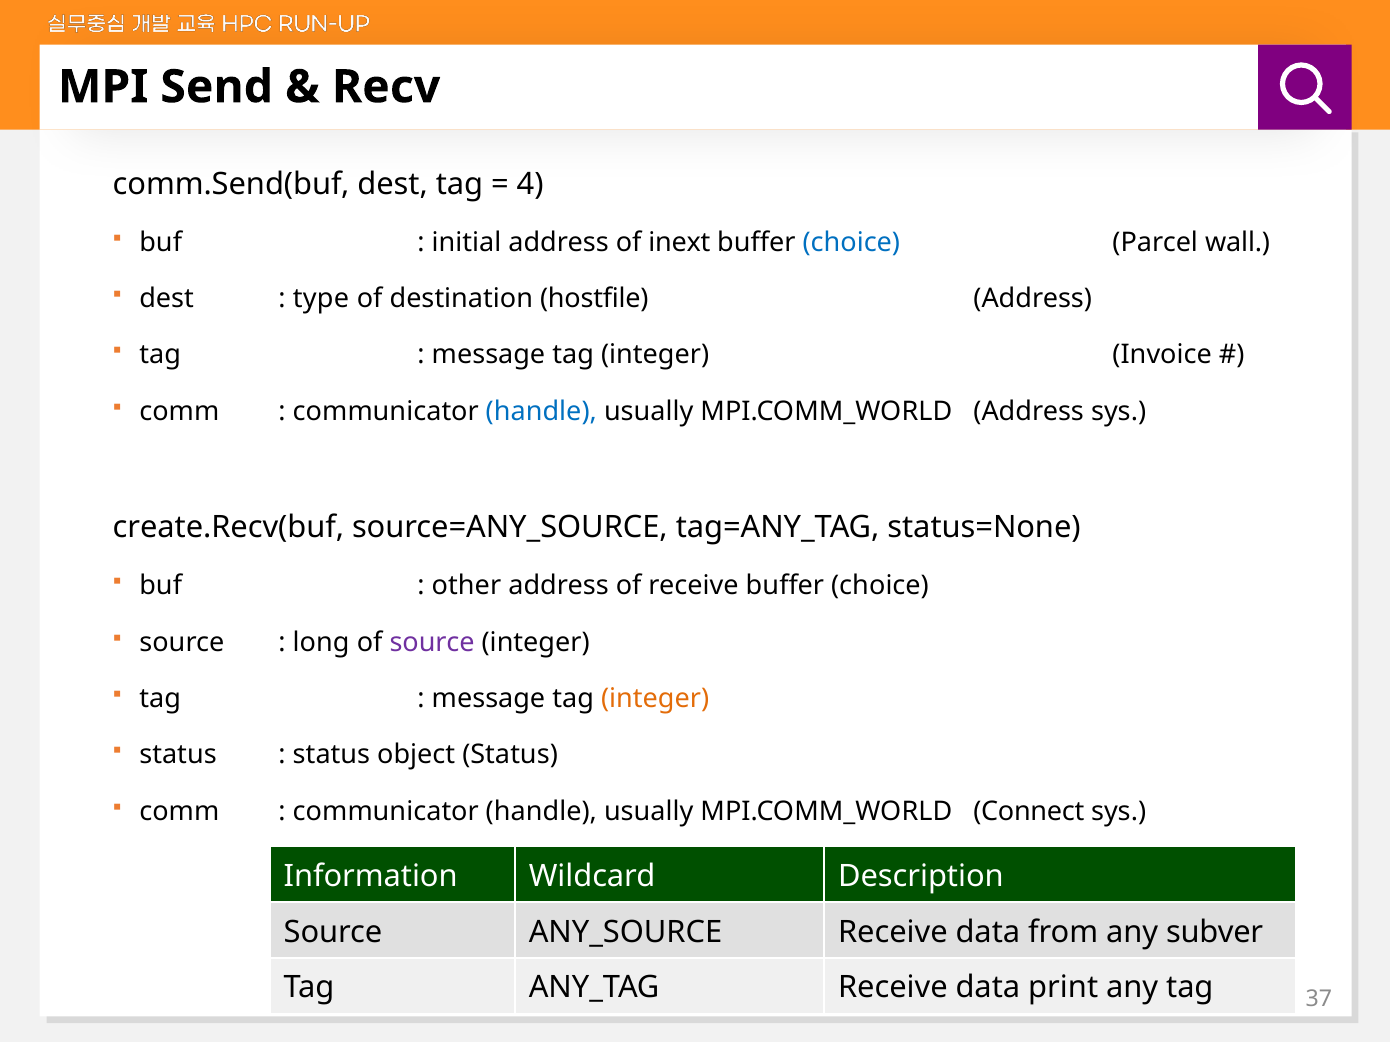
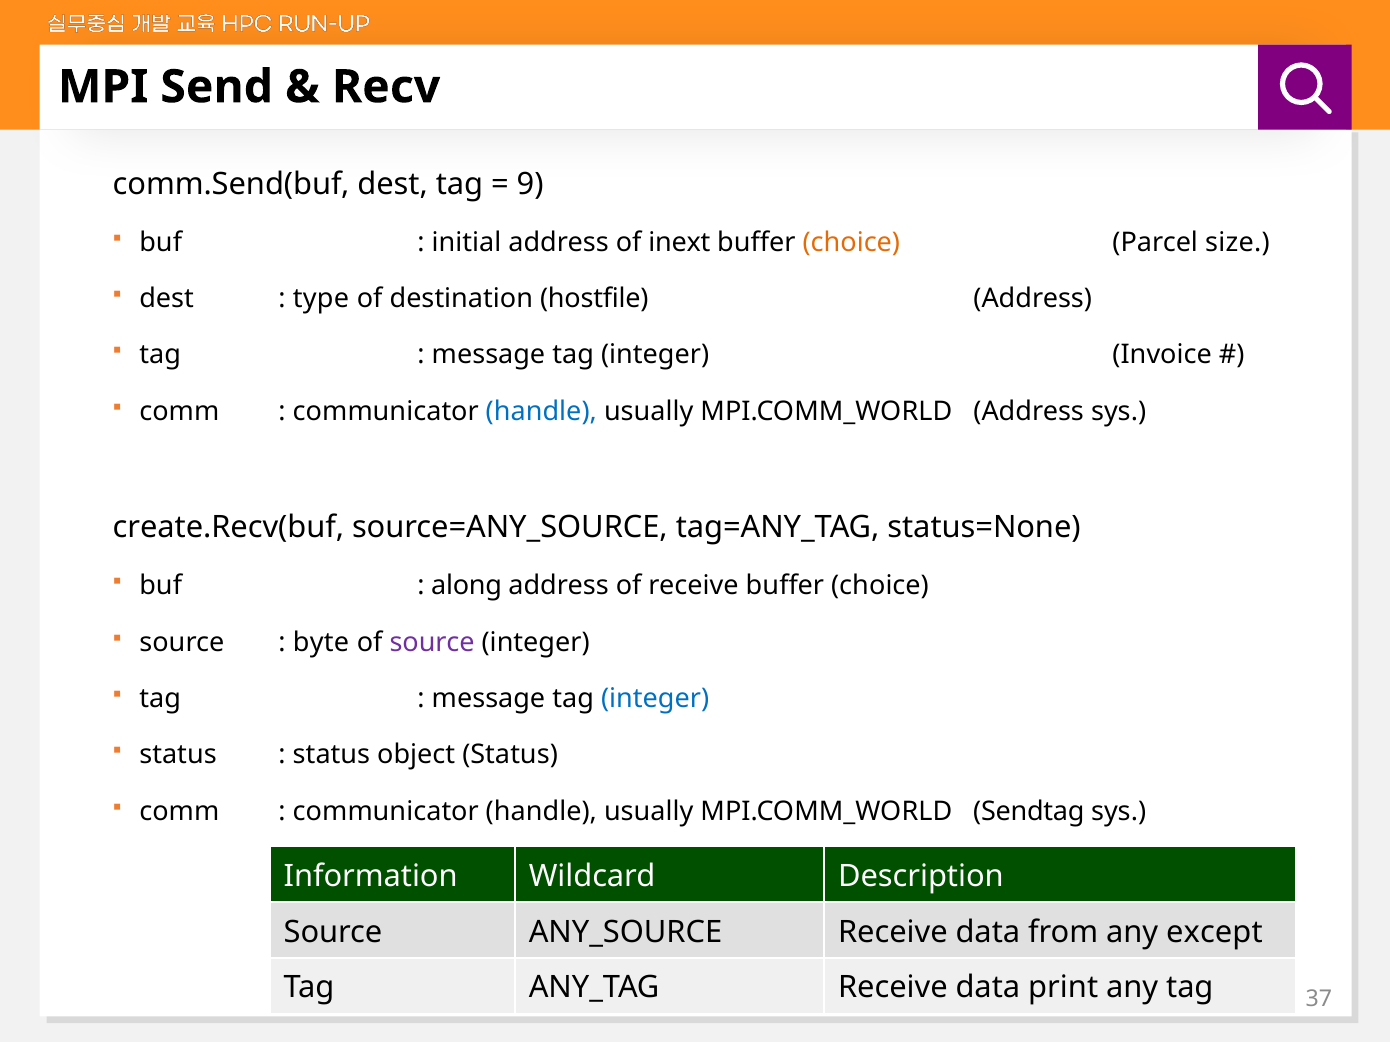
4: 4 -> 9 (530, 184)
choice colour: blue -> orange (851, 242)
wall: wall -> size (1237, 242)
other: other -> along (467, 586)
long: long -> byte (321, 642)
integer colour: orange -> blue (655, 699)
Connect: Connect -> Sendtag (1029, 812)
subver: subver -> except (1214, 932)
